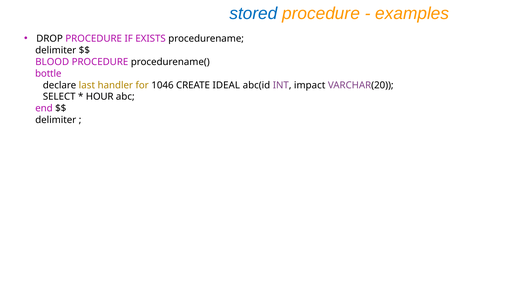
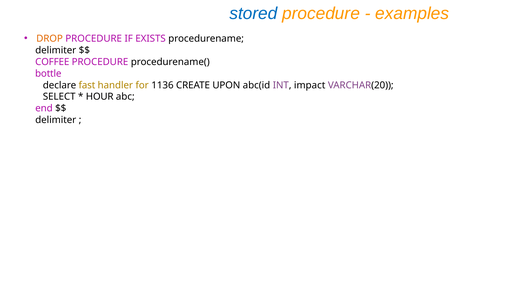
DROP colour: black -> orange (50, 39)
BLOOD: BLOOD -> COFFEE (52, 62)
last: last -> fast (87, 85)
1046: 1046 -> 1136 (162, 85)
IDEAL: IDEAL -> UPON (226, 85)
